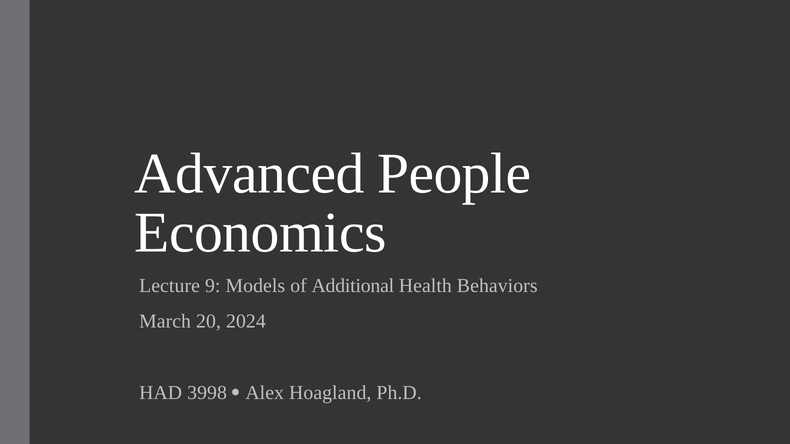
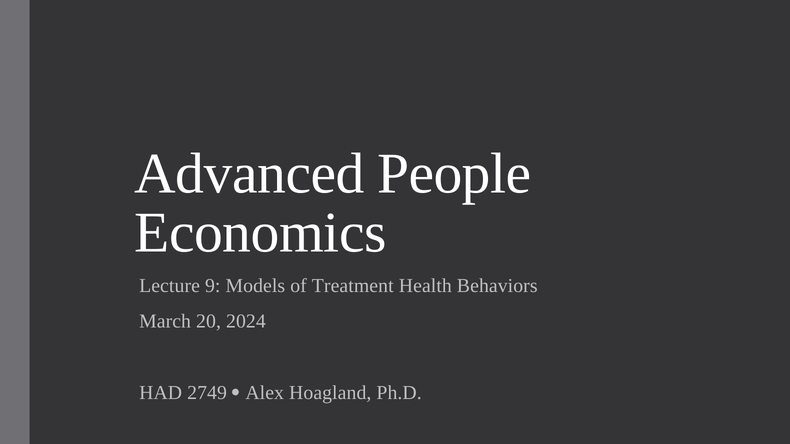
Additional: Additional -> Treatment (353, 286)
3998: 3998 -> 2749 (207, 393)
